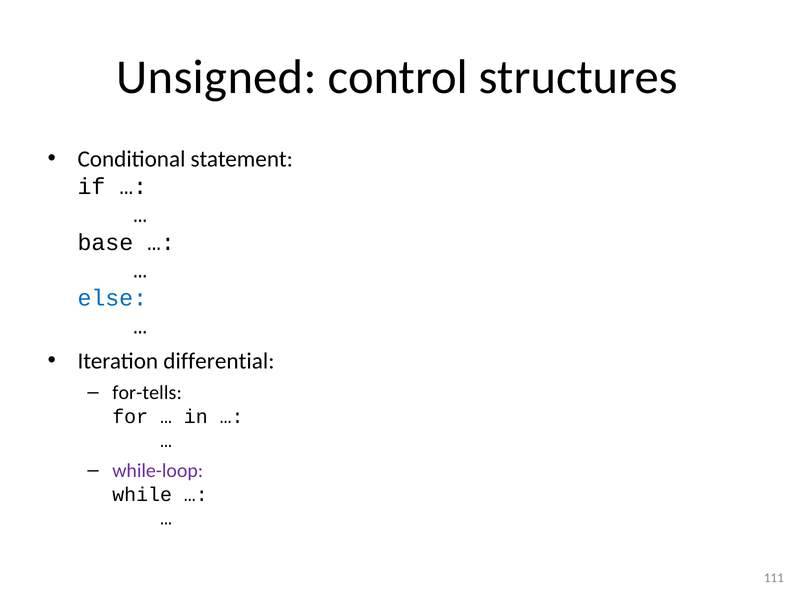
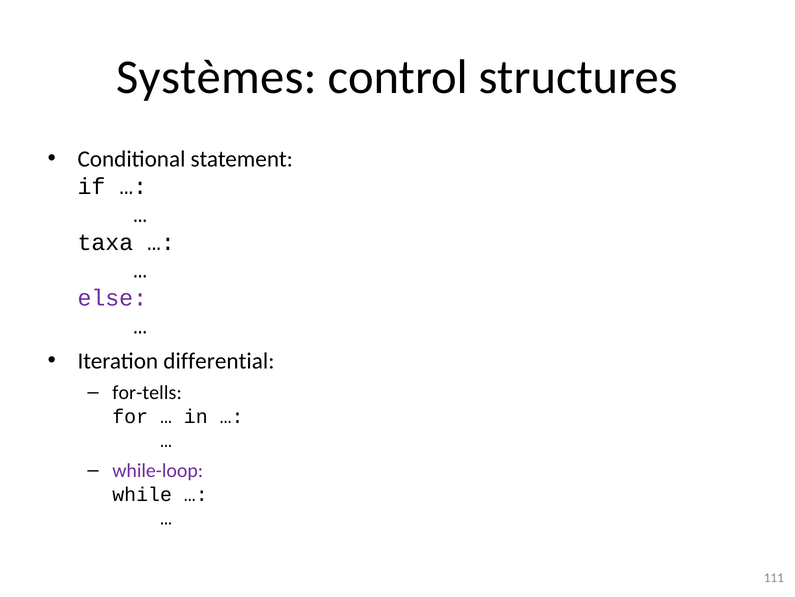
Unsigned: Unsigned -> Systèmes (217, 77)
base: base -> taxa (105, 242)
else colour: blue -> purple (112, 298)
